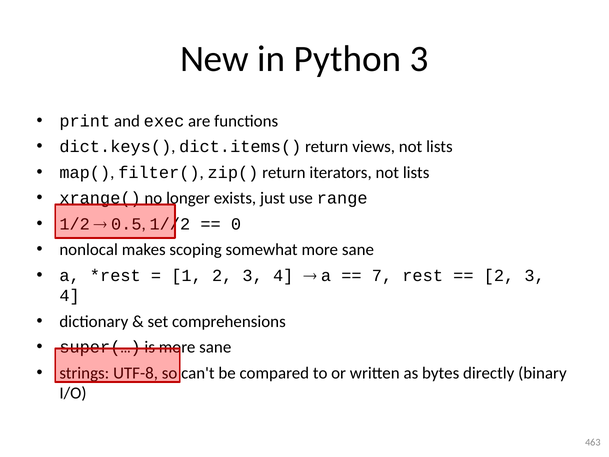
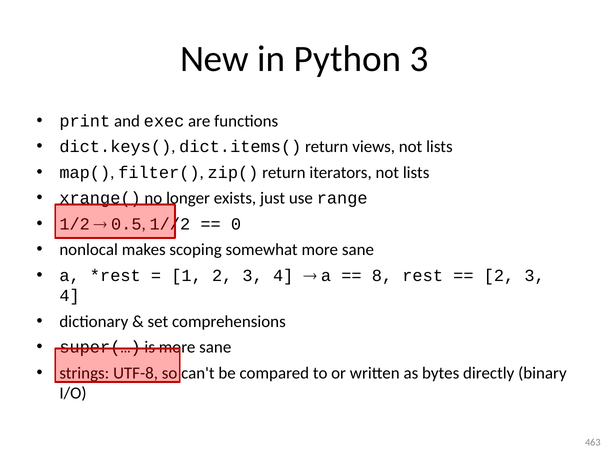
7: 7 -> 8 (382, 275)
